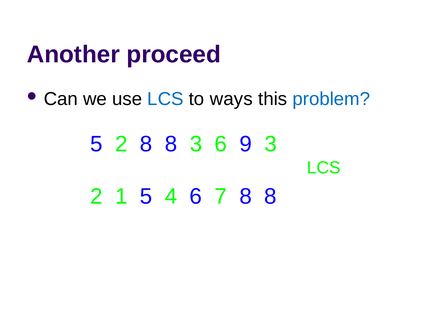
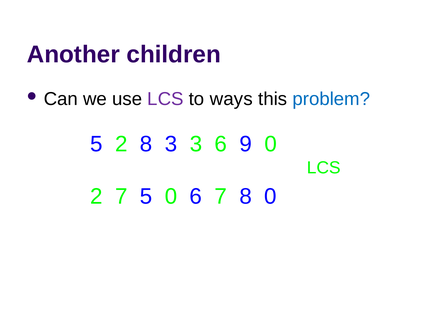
proceed: proceed -> children (174, 54)
LCS colour: blue -> purple (165, 99)
2 8 8: 8 -> 3 (171, 144)
9 3: 3 -> 0 (271, 144)
2 1: 1 -> 7 (121, 196)
5 4: 4 -> 0 (171, 196)
7 8 8: 8 -> 0 (270, 196)
